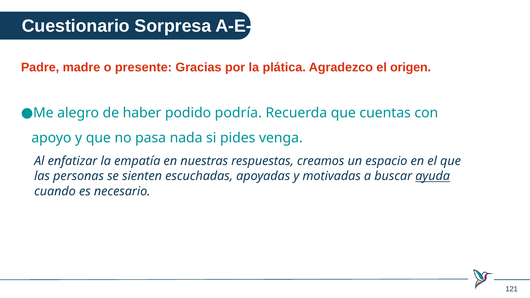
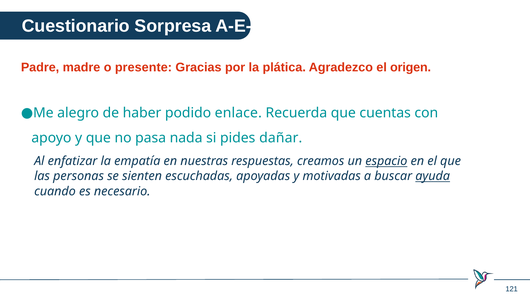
podría: podría -> enlace (238, 113)
venga: venga -> dañar (281, 138)
espacio underline: none -> present (386, 161)
